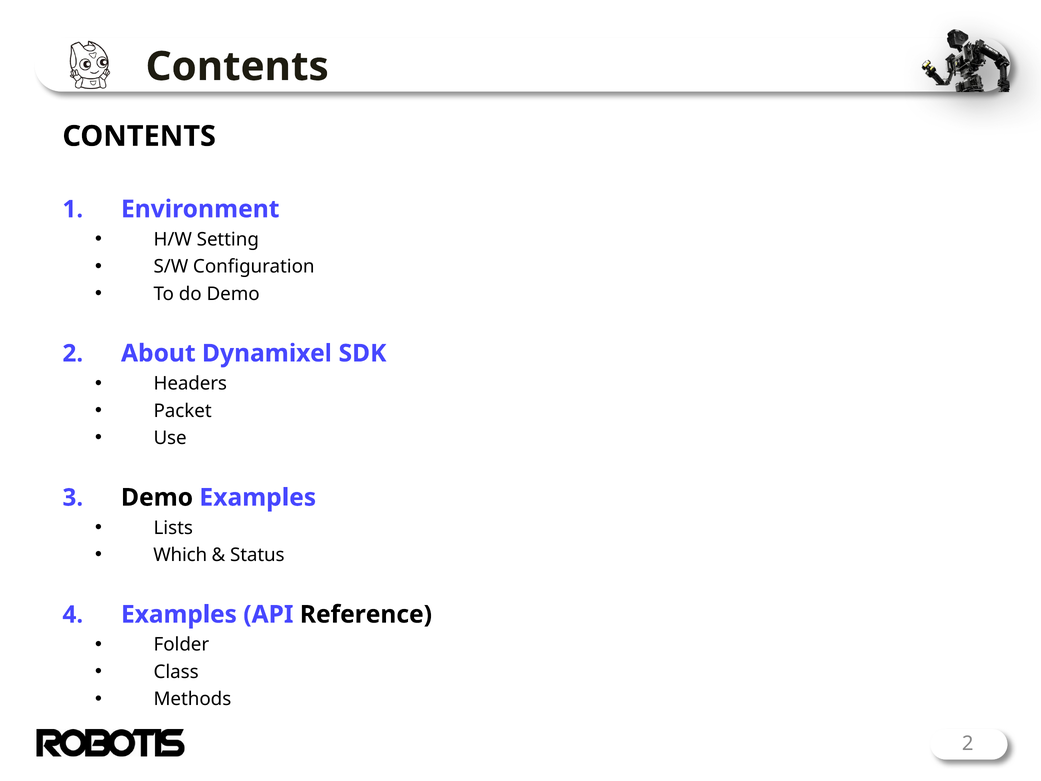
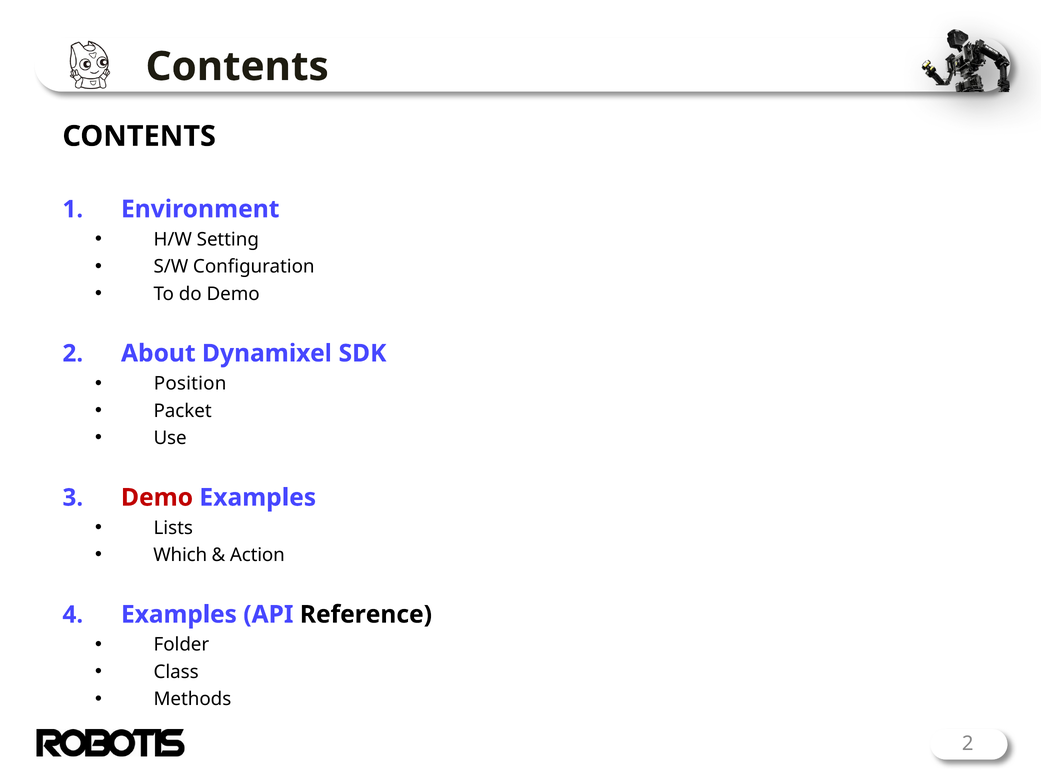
Headers: Headers -> Position (190, 384)
Demo colour: black -> red (157, 497)
Status: Status -> Action (257, 555)
